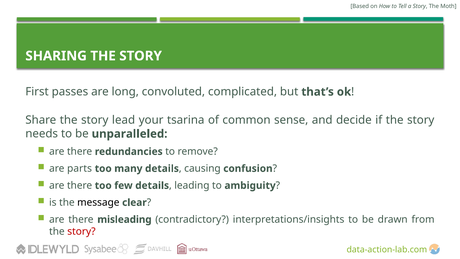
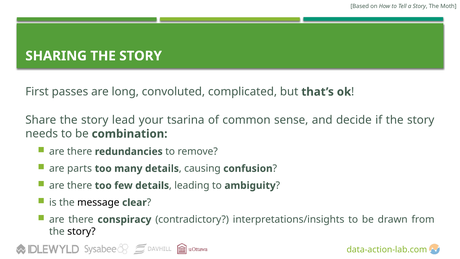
unparalleled: unparalleled -> combination (130, 134)
misleading: misleading -> conspiracy (124, 219)
story colour: red -> black (81, 231)
